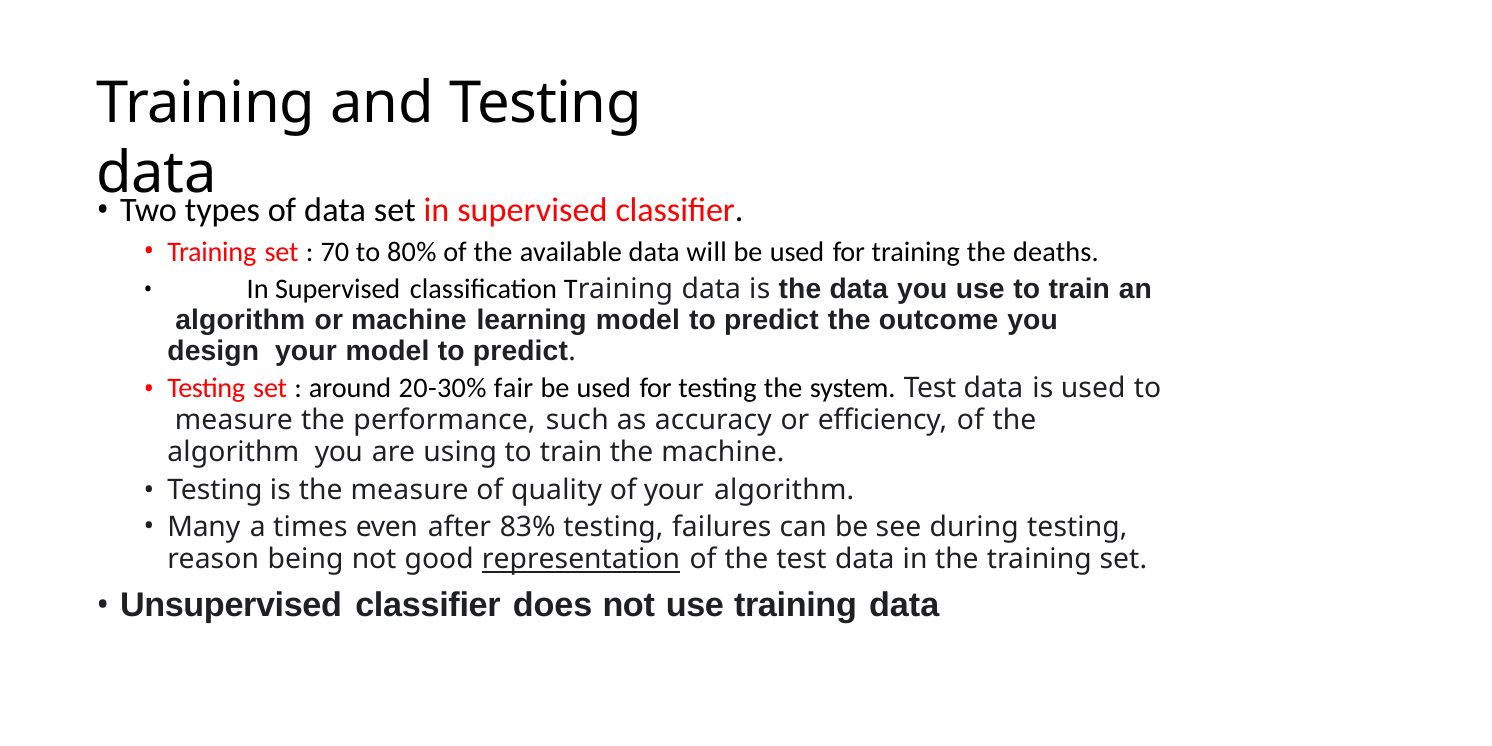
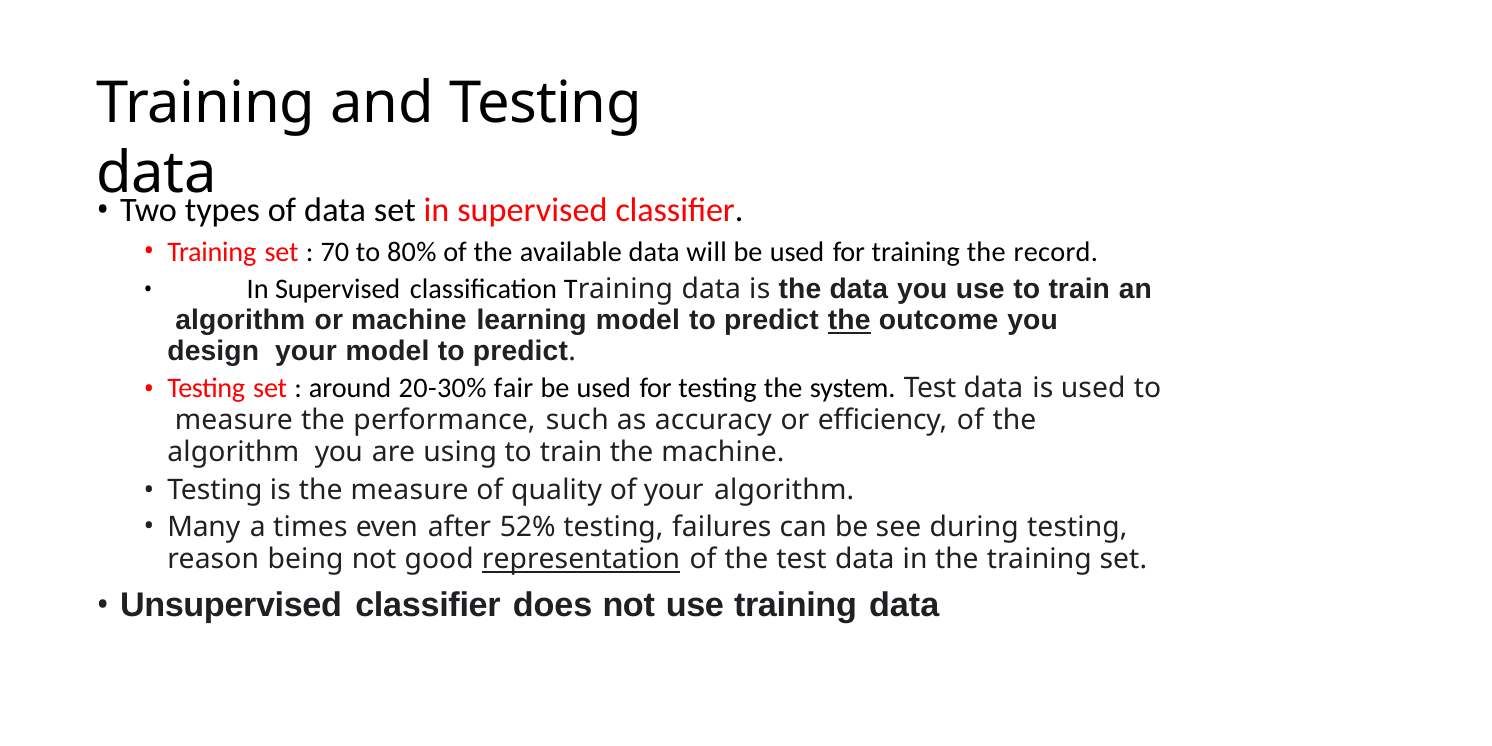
deaths: deaths -> record (1056, 252)
the underline: none -> present (849, 321)
83%: 83% -> 52% (528, 527)
